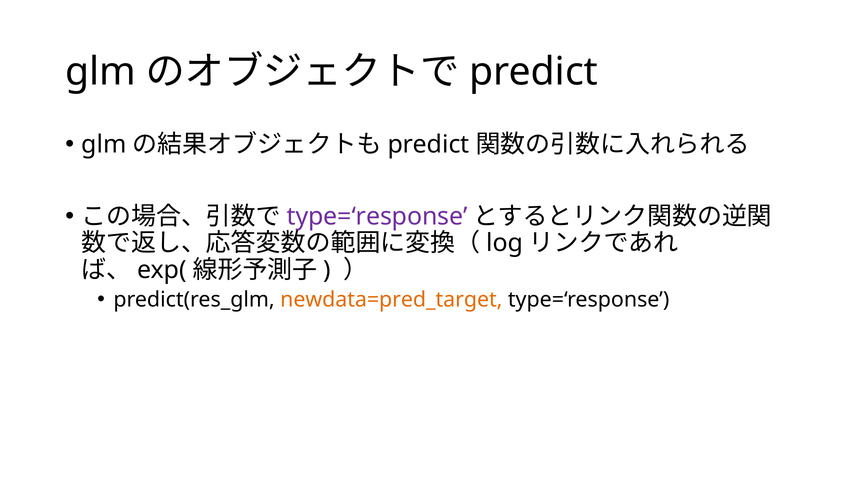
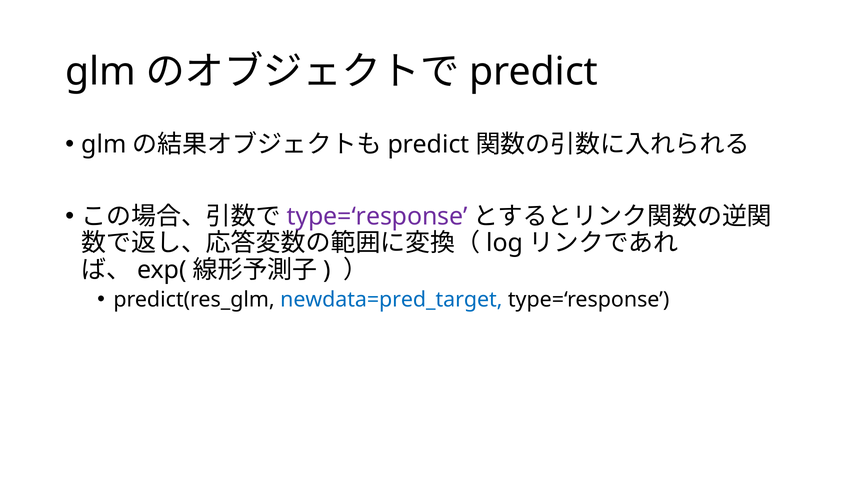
newdata=pred_target colour: orange -> blue (391, 300)
